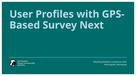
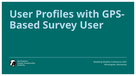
Survey Next: Next -> User (92, 25)
